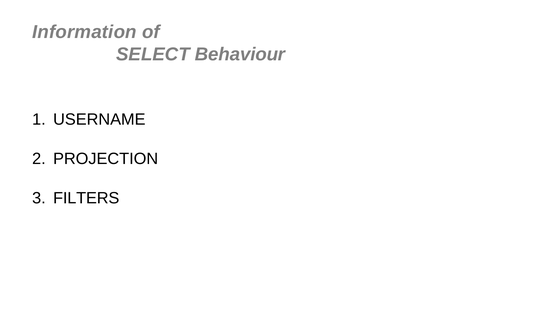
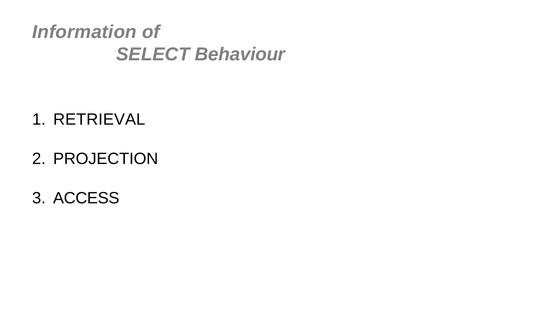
USERNAME: USERNAME -> RETRIEVAL (99, 120)
FILTERS: FILTERS -> ACCESS (86, 198)
